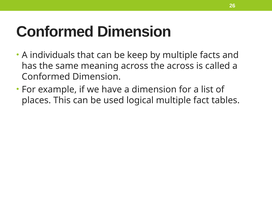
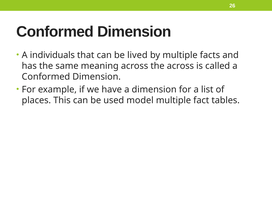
keep: keep -> lived (137, 55)
logical: logical -> model (140, 100)
